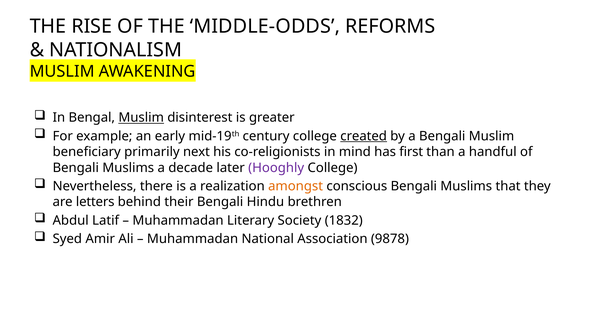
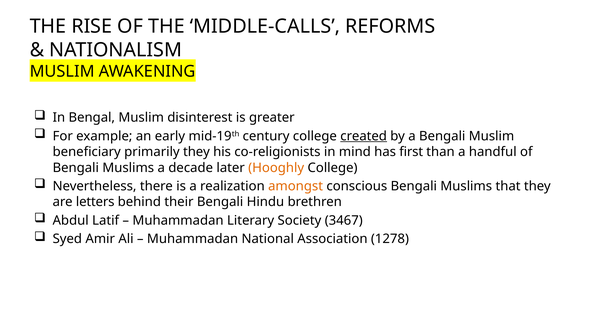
MIDDLE-ODDS: MIDDLE-ODDS -> MIDDLE-CALLS (265, 26)
Muslim underline: present -> none (141, 118)
primarily next: next -> they (196, 152)
Hooghly colour: purple -> orange (276, 168)
1832: 1832 -> 3467 (344, 220)
9878: 9878 -> 1278 (390, 239)
